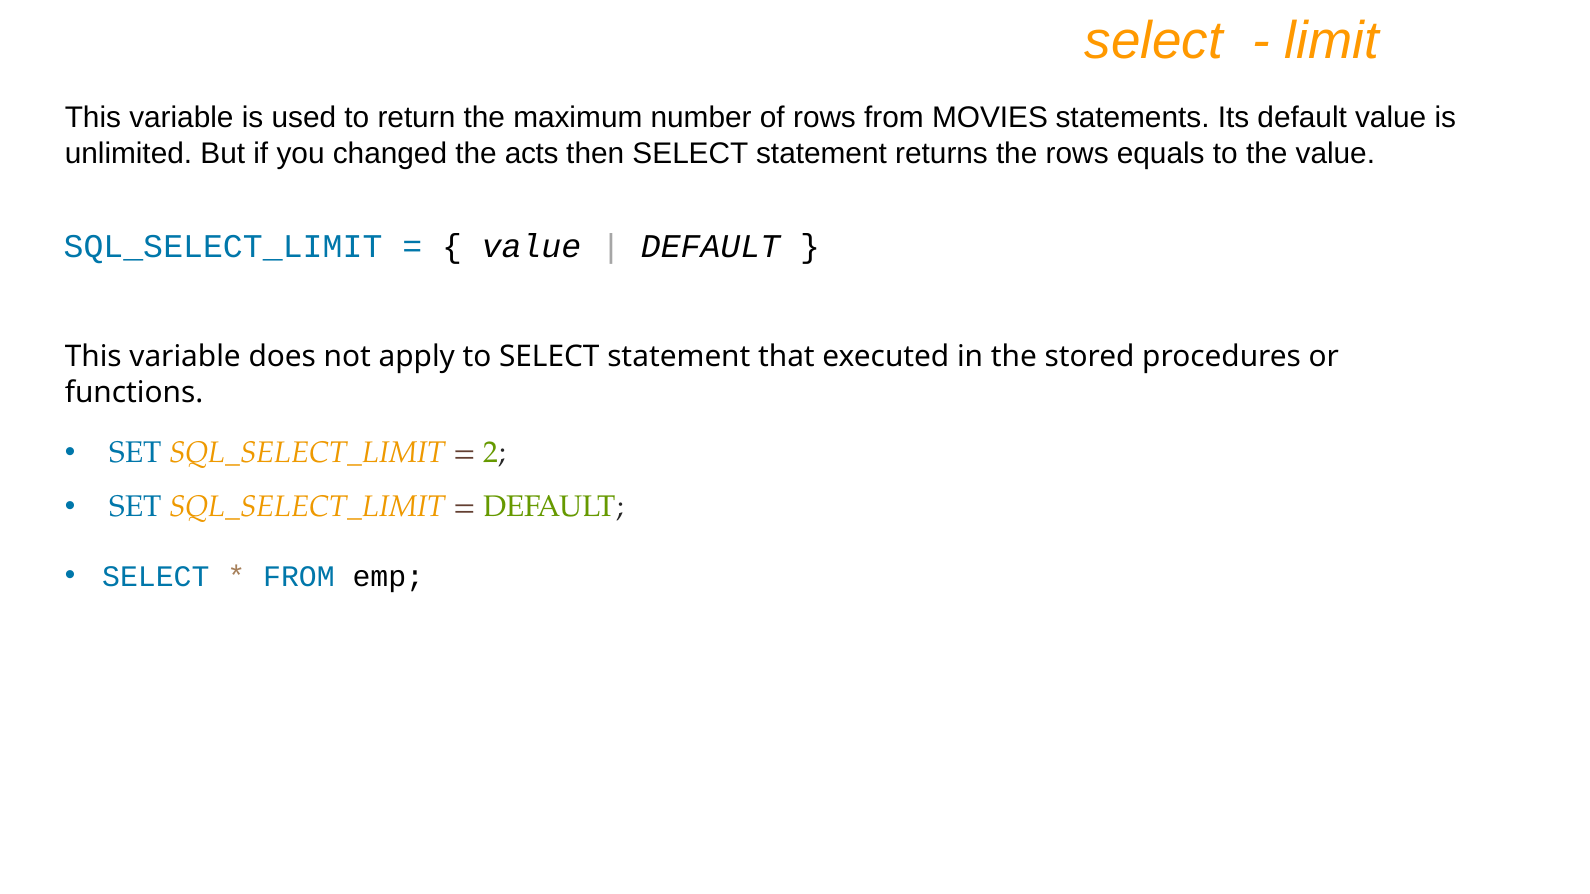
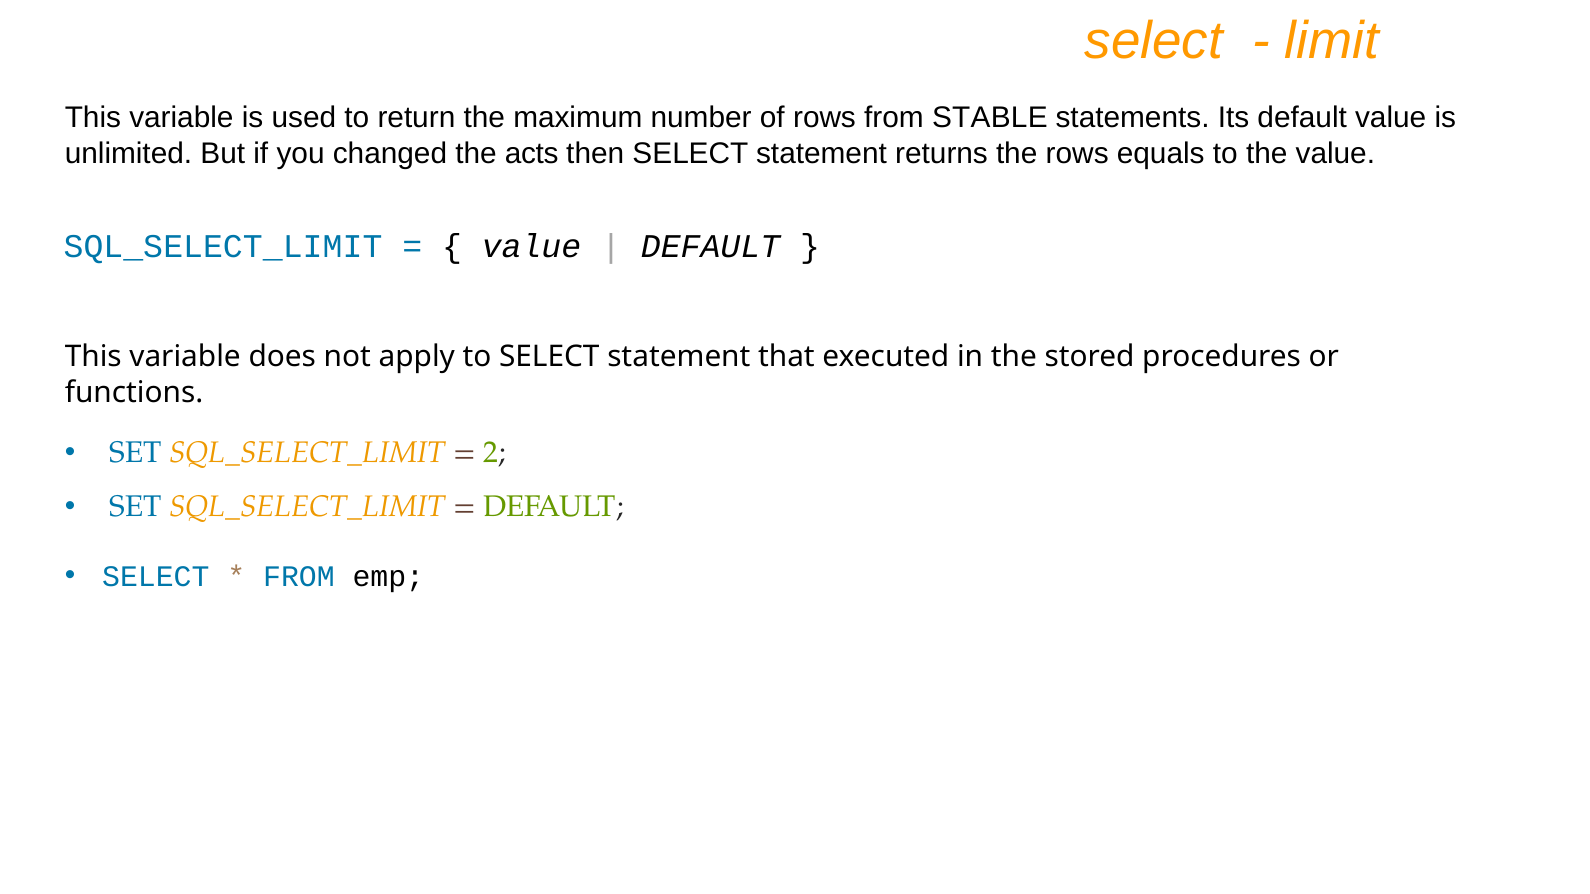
MOVIES: MOVIES -> STABLE (990, 117)
